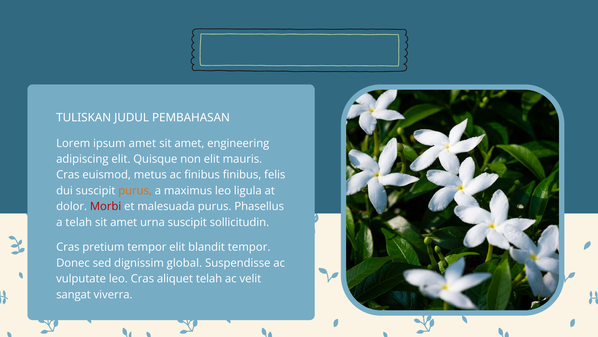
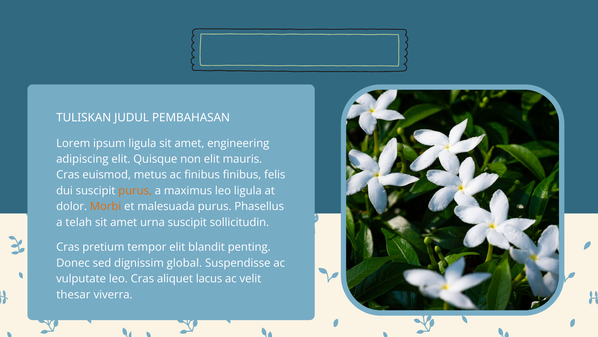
ipsum amet: amet -> ligula (142, 143)
Morbi colour: red -> orange (106, 206)
blandit tempor: tempor -> penting (249, 247)
aliquet telah: telah -> lacus (209, 278)
sangat: sangat -> thesar (73, 294)
